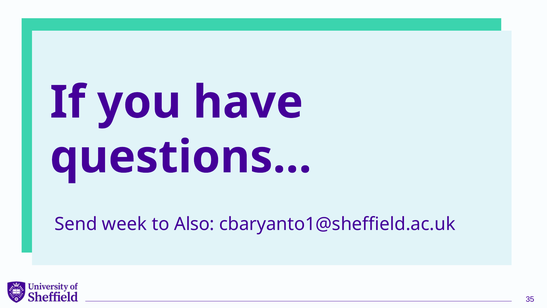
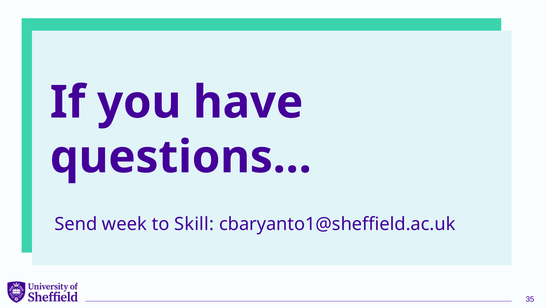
Also: Also -> Skill (194, 224)
